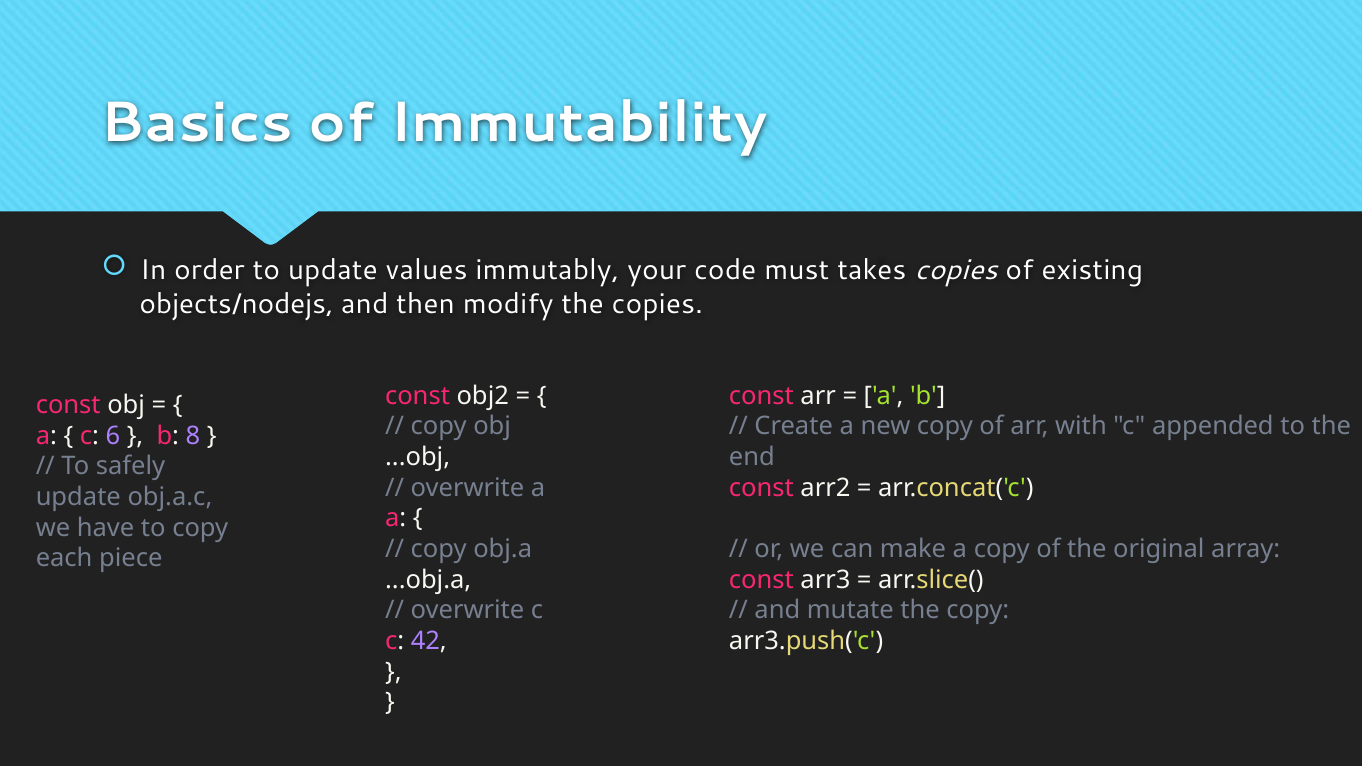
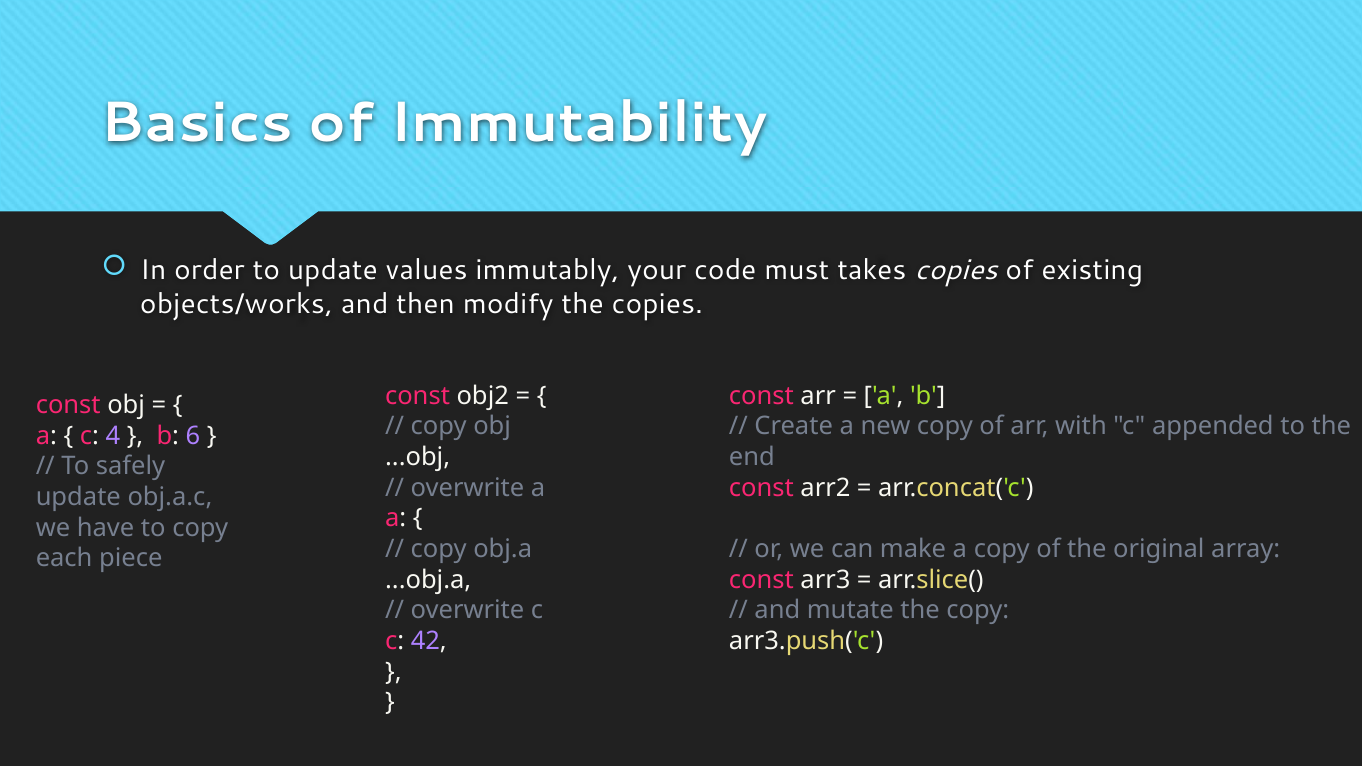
objects/nodejs: objects/nodejs -> objects/works (236, 304)
6: 6 -> 4 (113, 436)
8: 8 -> 6 (193, 436)
